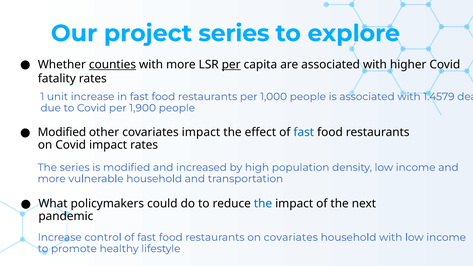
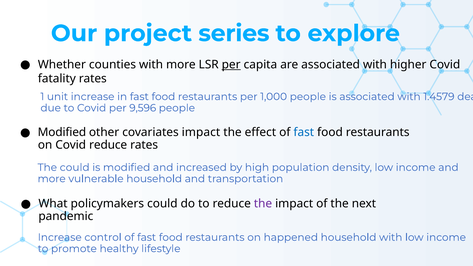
counties underline: present -> none (112, 65)
1,900: 1,900 -> 9,596 (143, 108)
Covid impact: impact -> reduce (108, 145)
The series: series -> could (75, 167)
the colour: blue -> purple (263, 204)
on covariates: covariates -> happened (291, 237)
